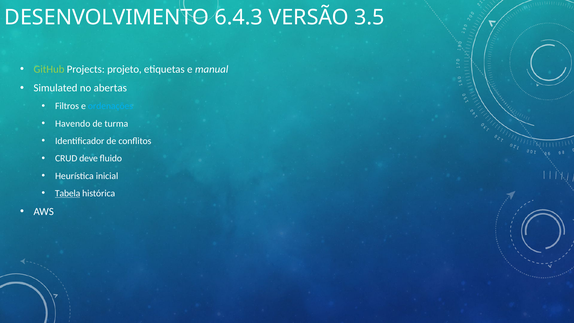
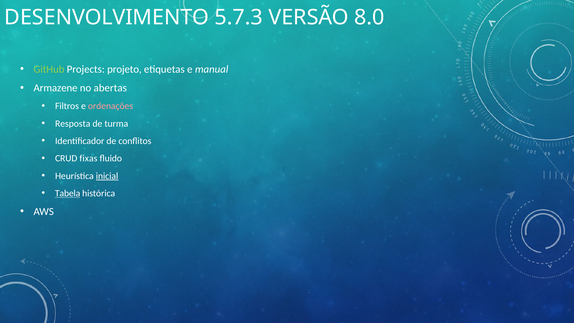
6.4.3: 6.4.3 -> 5.7.3 (239, 17)
3.5: 3.5 -> 8.0 (369, 17)
Simulated: Simulated -> Armazene (56, 88)
ordenações colour: light blue -> pink (110, 106)
Havendo: Havendo -> Resposta (73, 124)
deve: deve -> fixas (88, 158)
inicial underline: none -> present (107, 176)
